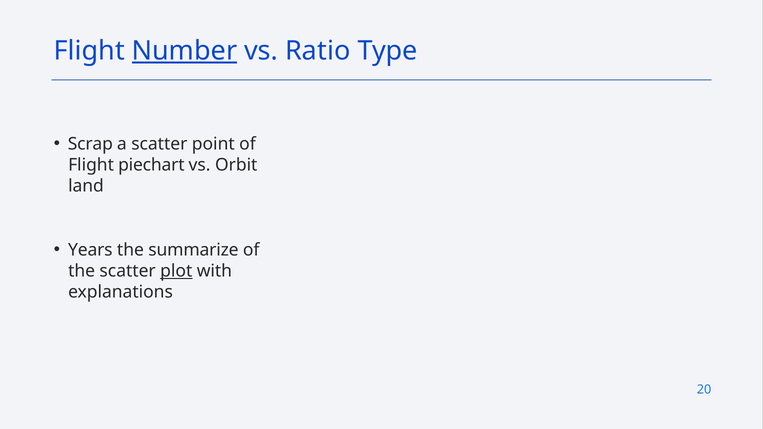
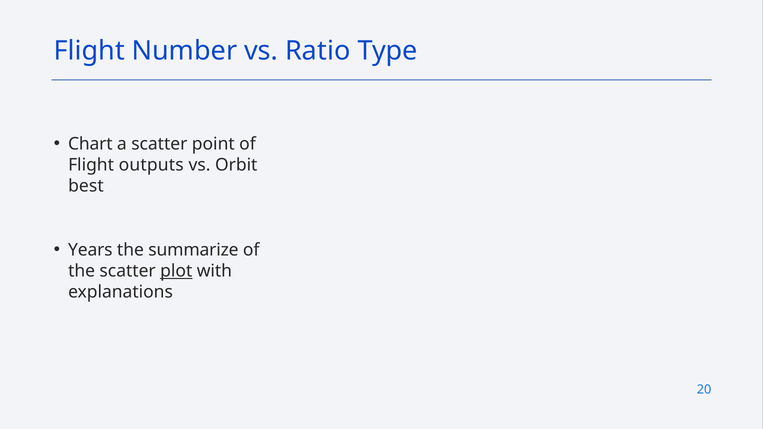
Number underline: present -> none (184, 51)
Scrap: Scrap -> Chart (90, 144)
piechart: piechart -> outputs (151, 165)
land: land -> best (86, 186)
